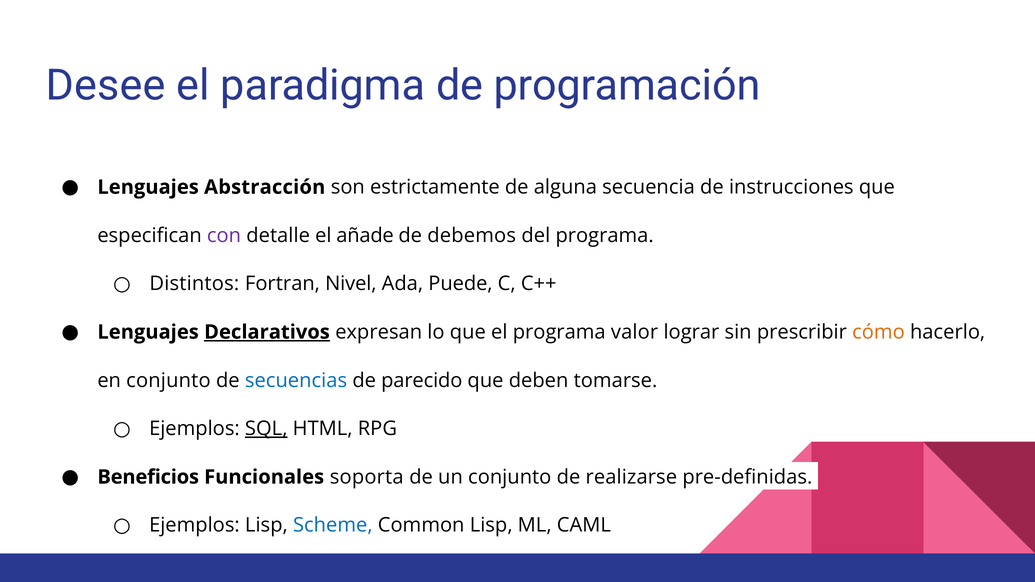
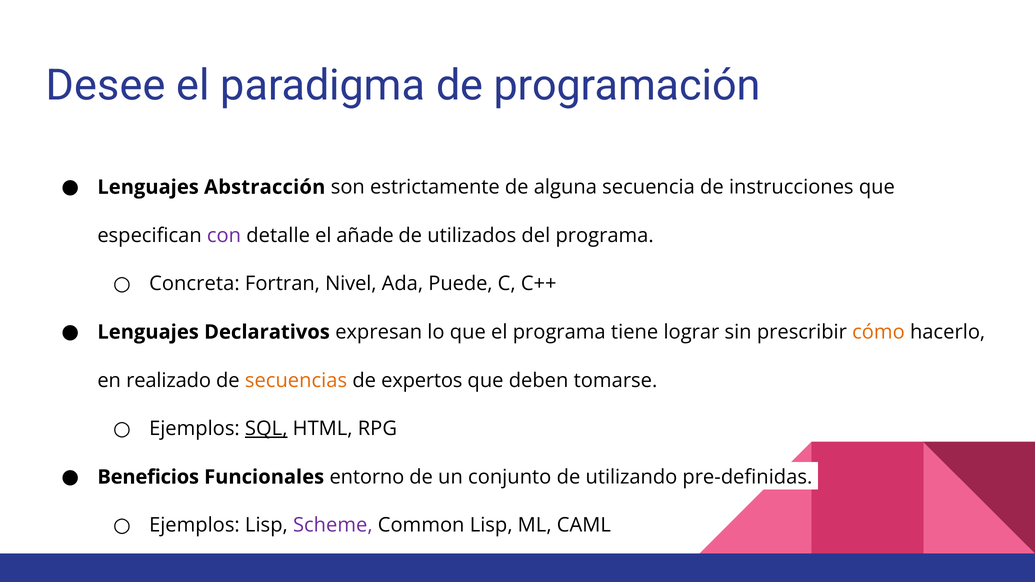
debemos: debemos -> utilizados (472, 236)
Distintos: Distintos -> Concreta (194, 284)
Declarativos underline: present -> none (267, 332)
valor: valor -> tiene (635, 332)
en conjunto: conjunto -> realizado (169, 381)
secuencias colour: blue -> orange (296, 381)
parecido: parecido -> expertos (422, 381)
soporta: soporta -> entorno (367, 477)
realizarse: realizarse -> utilizando (631, 477)
Scheme colour: blue -> purple (333, 525)
